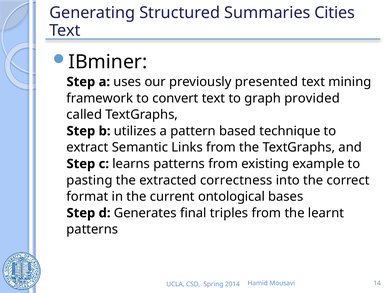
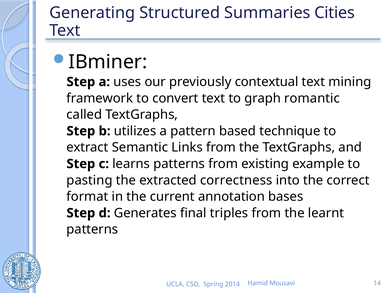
presented: presented -> contextual (267, 82)
provided: provided -> romantic (312, 98)
ontological: ontological -> annotation (231, 196)
